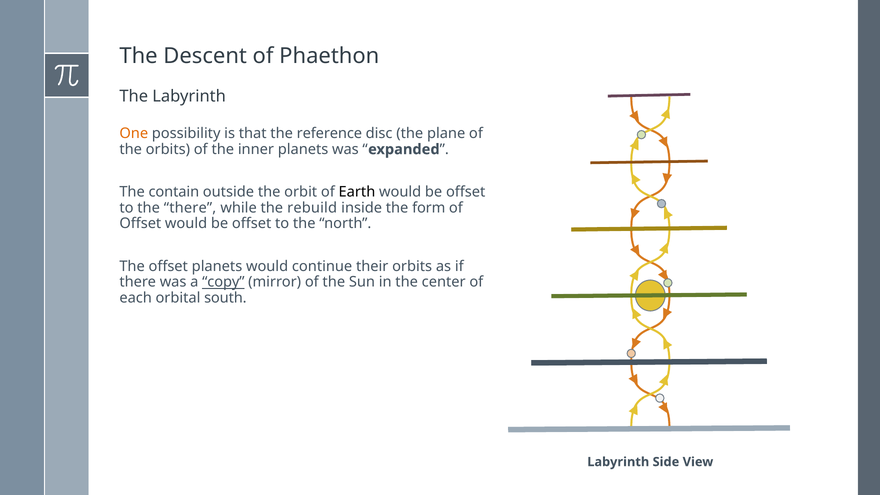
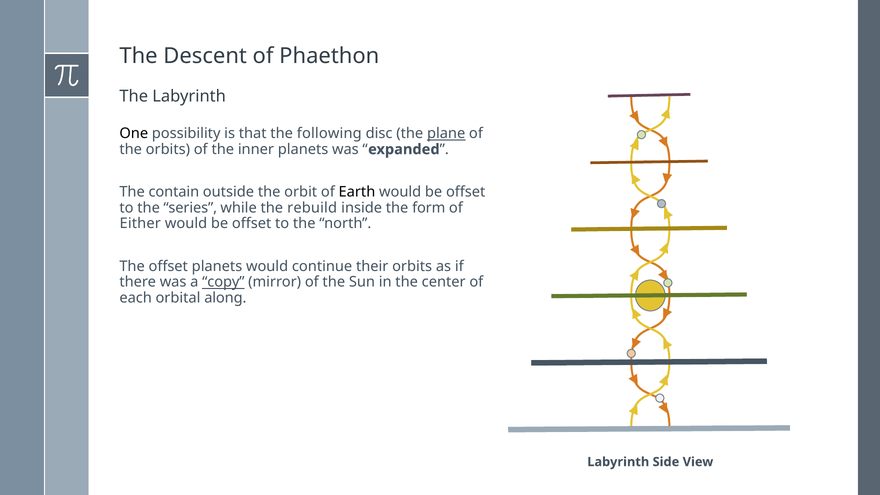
One colour: orange -> black (134, 134)
reference: reference -> following (329, 134)
plane underline: none -> present (446, 134)
the there: there -> series (190, 208)
Offset: Offset -> Either (140, 224)
south: south -> along (225, 298)
